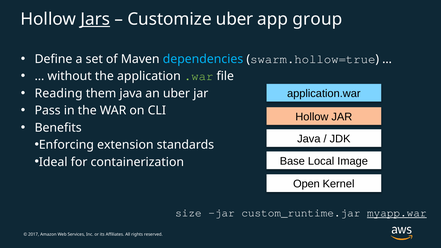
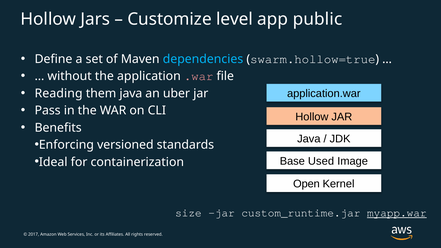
Jars underline: present -> none (95, 19)
Customize uber: uber -> level (235, 19)
group: group -> public (318, 19)
.war colour: light green -> pink (199, 76)
extension: extension -> versioned (125, 145)
Local: Local -> Used (321, 161)
